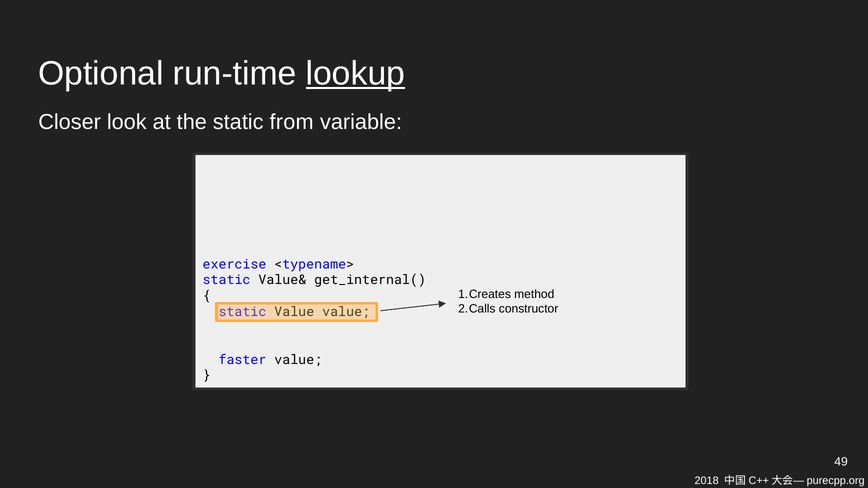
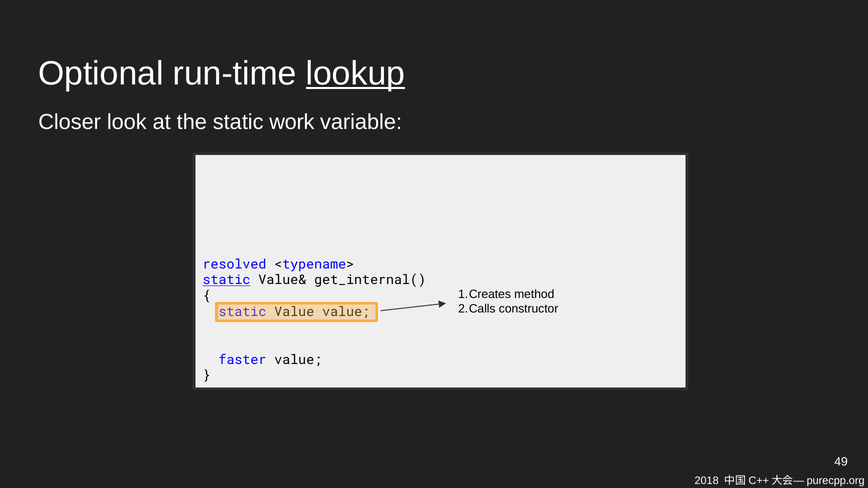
from: from -> work (292, 122)
exercise: exercise -> resolved (234, 264)
static underline: none -> present (227, 280)
